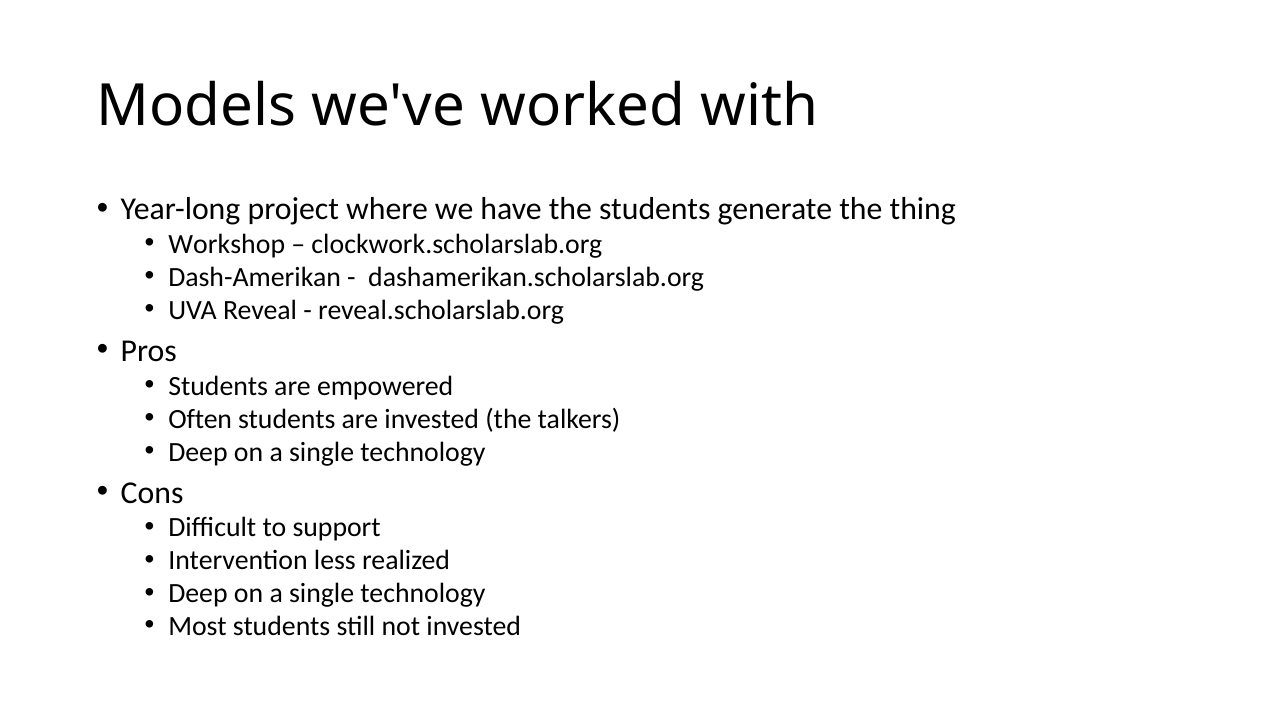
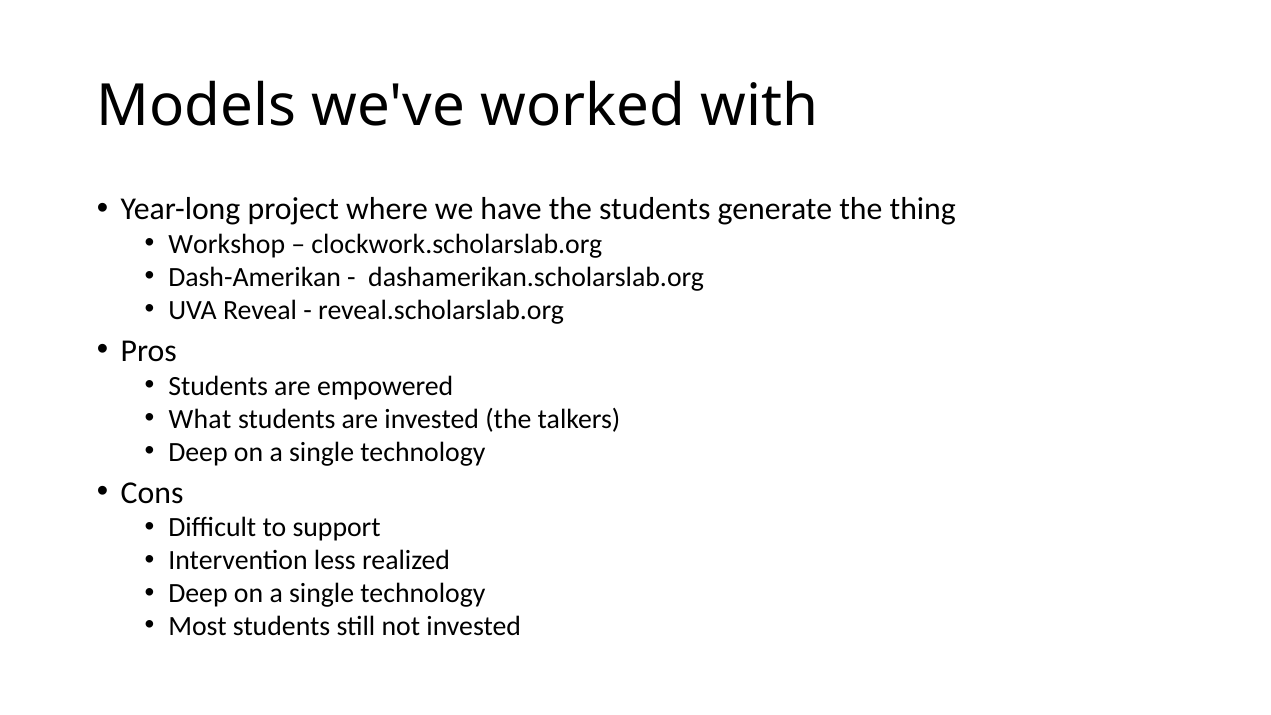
Often: Often -> What (200, 419)
